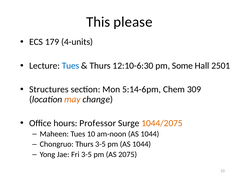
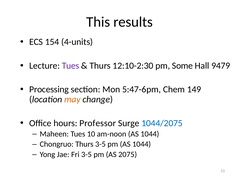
please: please -> results (133, 22)
179: 179 -> 154 (52, 42)
Tues colour: blue -> purple (71, 66)
12:10-6:30: 12:10-6:30 -> 12:10-2:30 (133, 66)
2501: 2501 -> 9479 (221, 66)
Structures: Structures -> Processing (49, 90)
5:14-6pm: 5:14-6pm -> 5:47-6pm (142, 90)
309: 309 -> 149 (194, 90)
1044/2075 colour: orange -> blue (162, 123)
